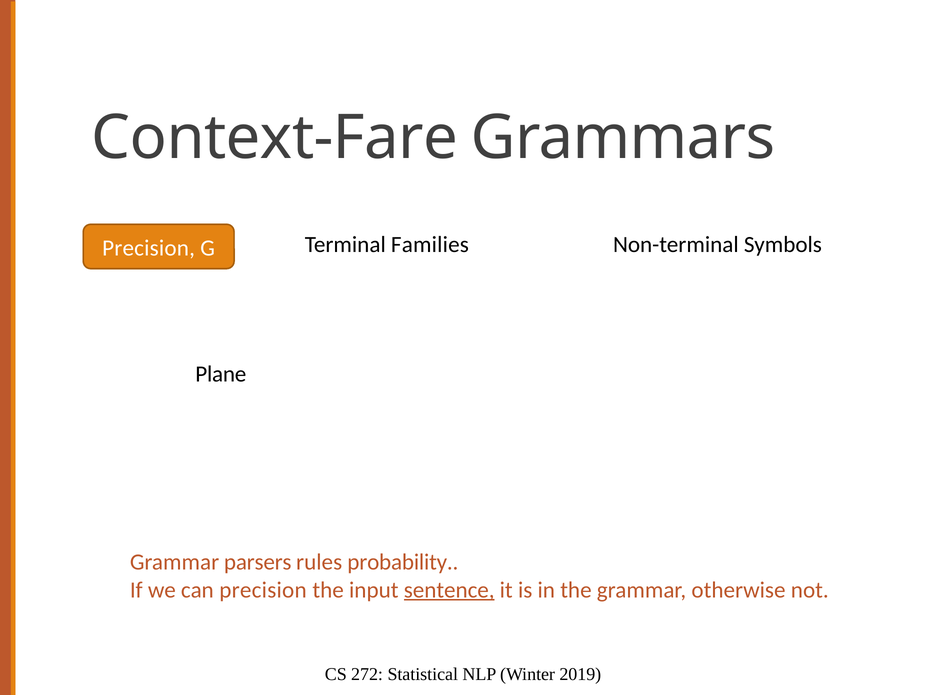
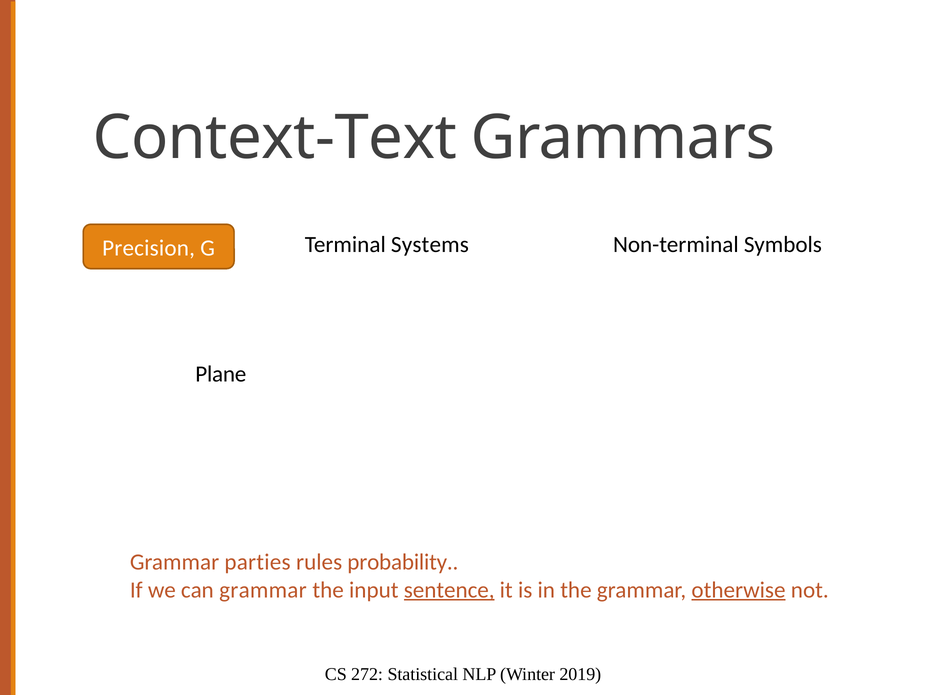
Context-Fare: Context-Fare -> Context-Text (275, 138)
Families: Families -> Systems (430, 244)
parsers: parsers -> parties (258, 562)
can precision: precision -> grammar (263, 589)
otherwise underline: none -> present (739, 589)
